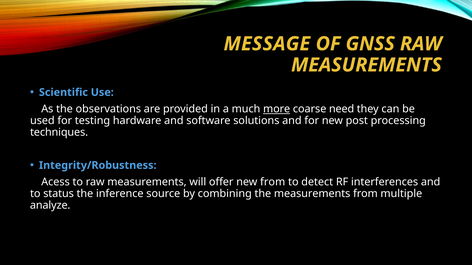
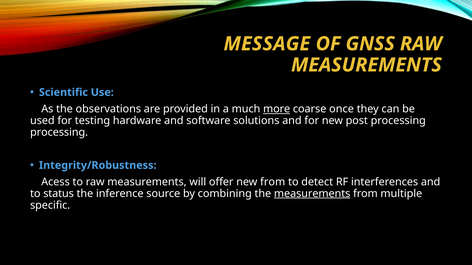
need: need -> once (342, 109)
techniques: techniques -> processing (59, 132)
measurements underline: none -> present (312, 194)
analyze: analyze -> specific (50, 205)
